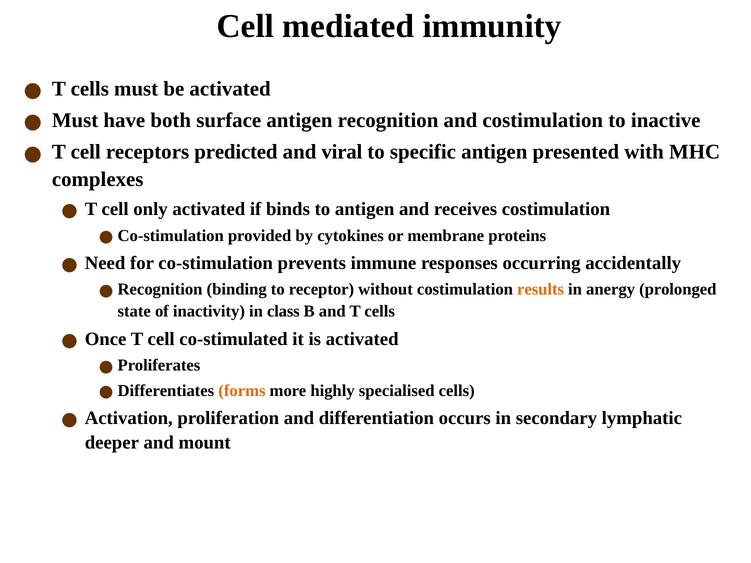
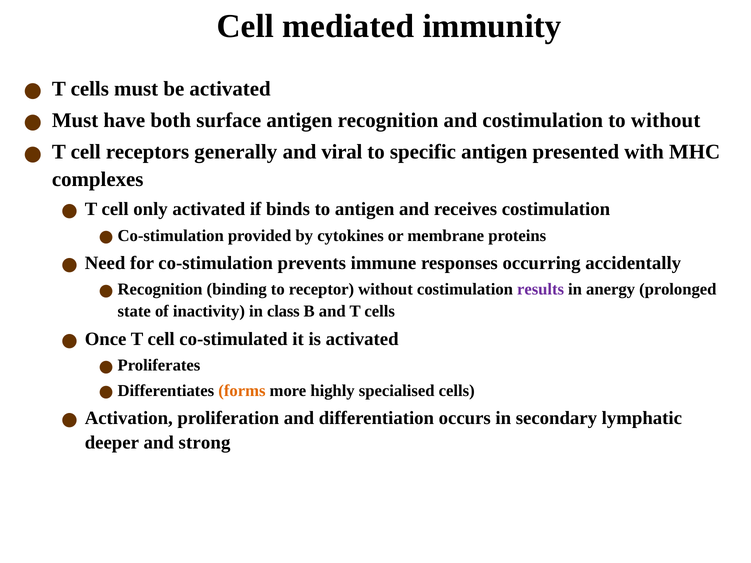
to inactive: inactive -> without (666, 120)
predicted: predicted -> generally (236, 152)
results colour: orange -> purple (541, 290)
mount: mount -> strong (205, 443)
